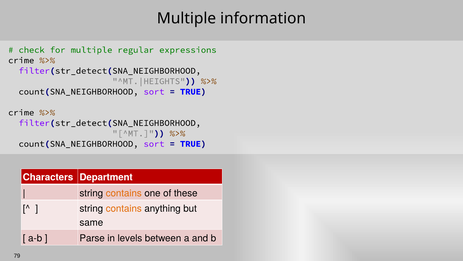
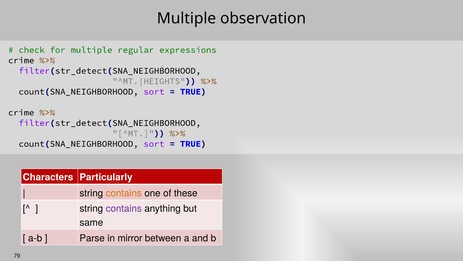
information: information -> observation (263, 18)
Department: Department -> Particularly (106, 177)
contains colour: orange -> purple (124, 208)
levels: levels -> mirror (130, 238)
